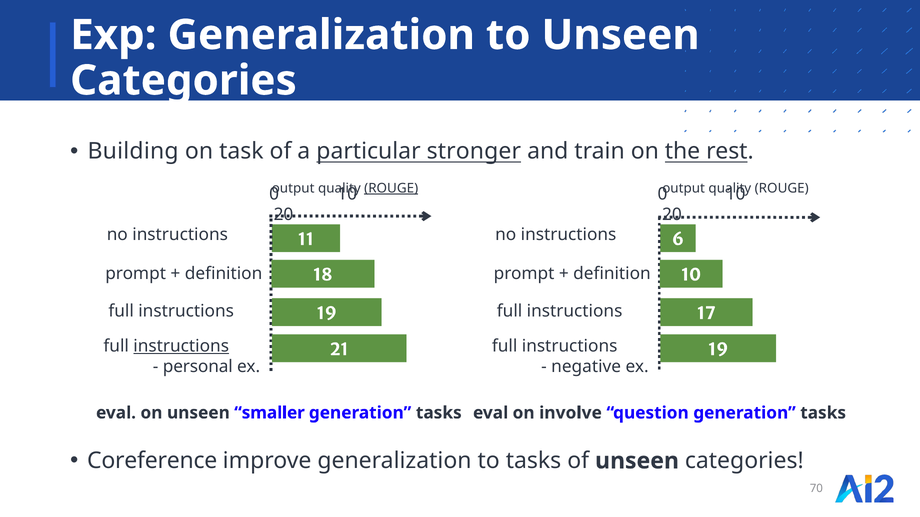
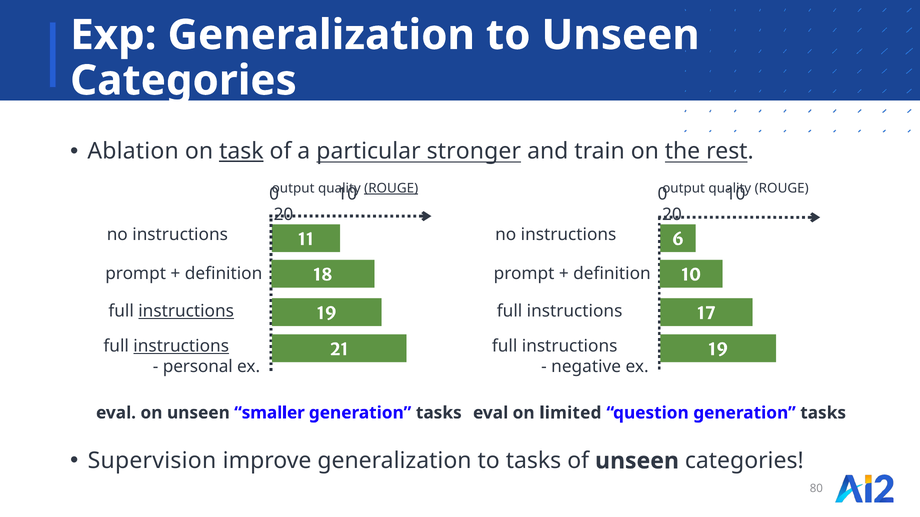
Building: Building -> Ablation (133, 152)
task underline: none -> present (241, 152)
instructions underline: none -> present (186, 311)
involve: involve -> limited (570, 413)
Coreference: Coreference -> Supervision (152, 461)
70: 70 -> 80 (816, 489)
